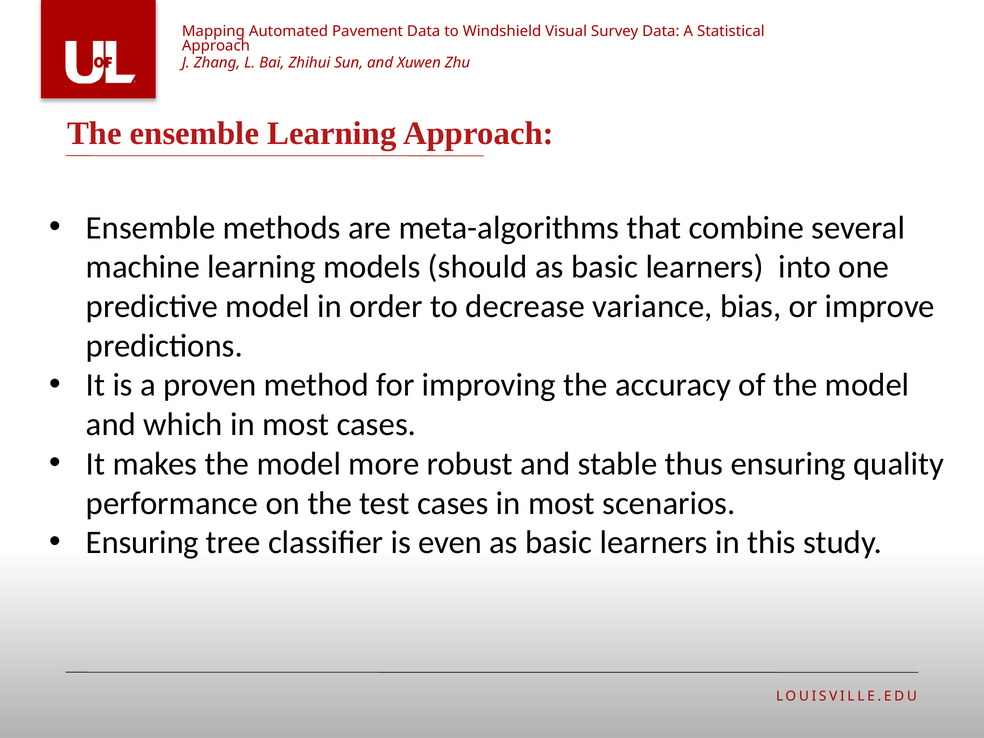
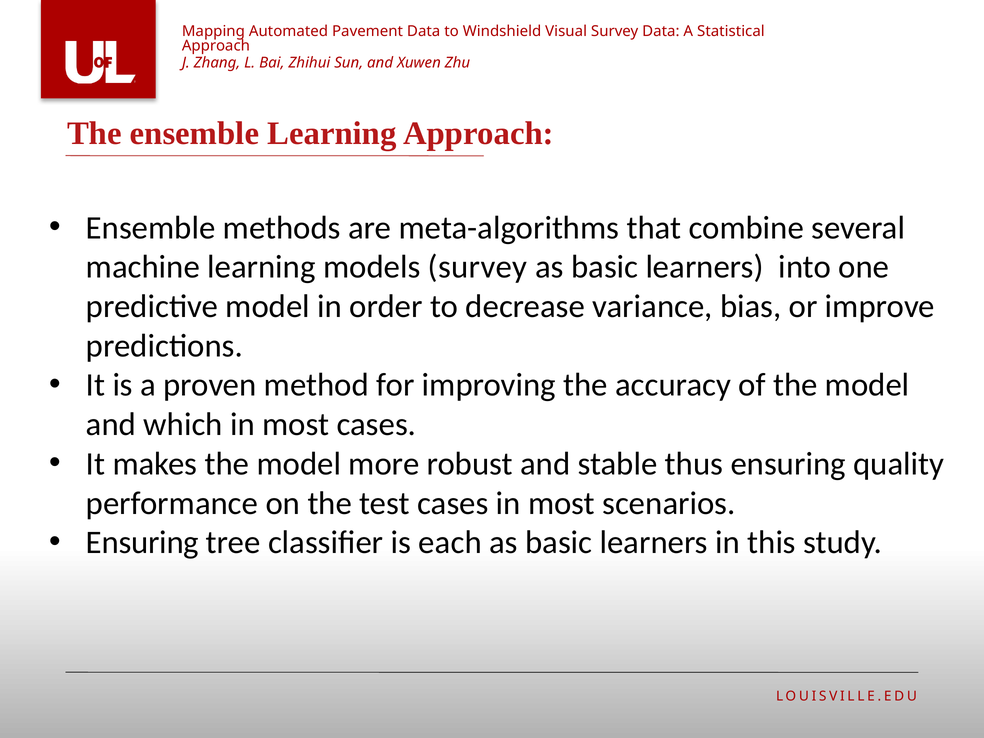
models should: should -> survey (478, 267)
even: even -> each (450, 543)
